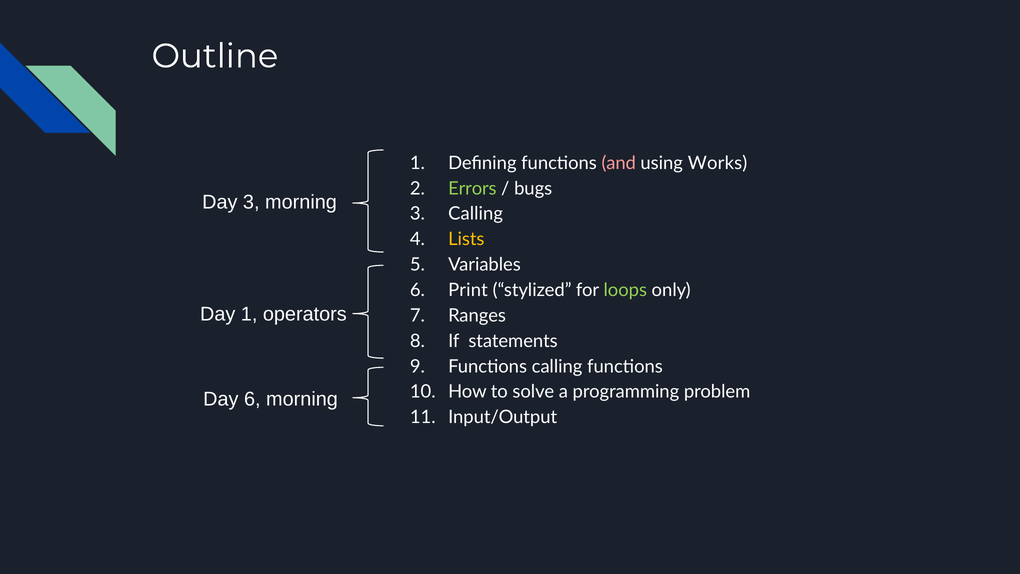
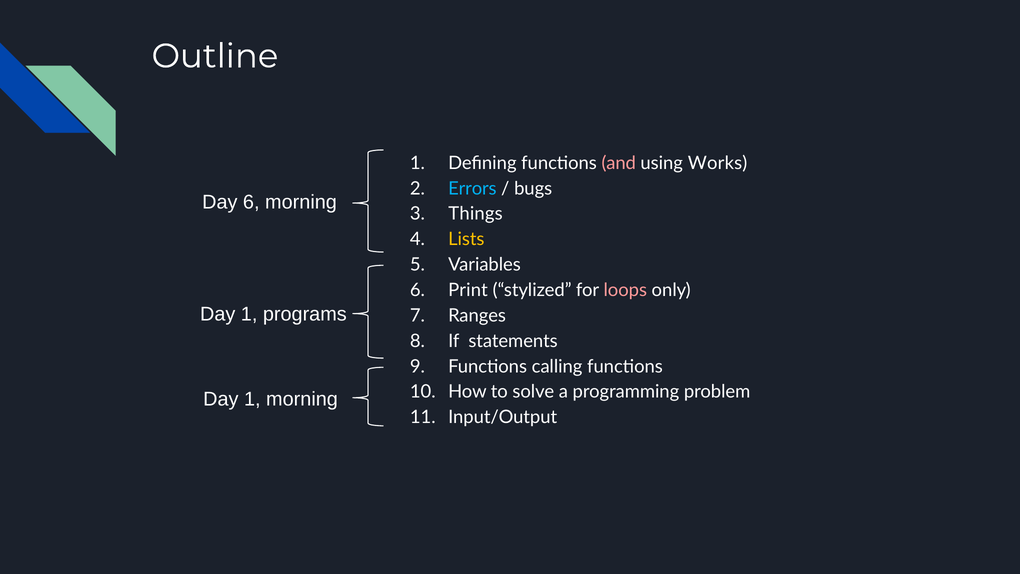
Errors colour: light green -> light blue (472, 188)
Day 3: 3 -> 6 (251, 202)
Calling: Calling -> Things (476, 214)
loops colour: light green -> pink (625, 290)
operators: operators -> programs (305, 314)
6: 6 -> 1 (252, 399)
